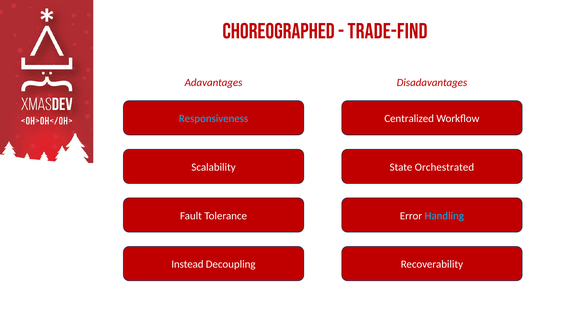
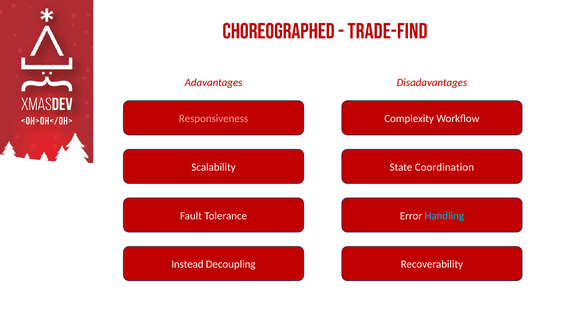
Responsiveness colour: light blue -> pink (214, 119)
Centralized: Centralized -> Complexity (409, 119)
Orchestrated: Orchestrated -> Coordination (444, 167)
